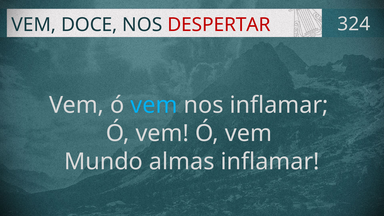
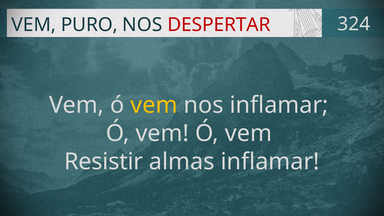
DOCE: DOCE -> PURO (89, 25)
vem colour: light blue -> yellow (154, 105)
Mundo: Mundo -> Resistir (104, 162)
